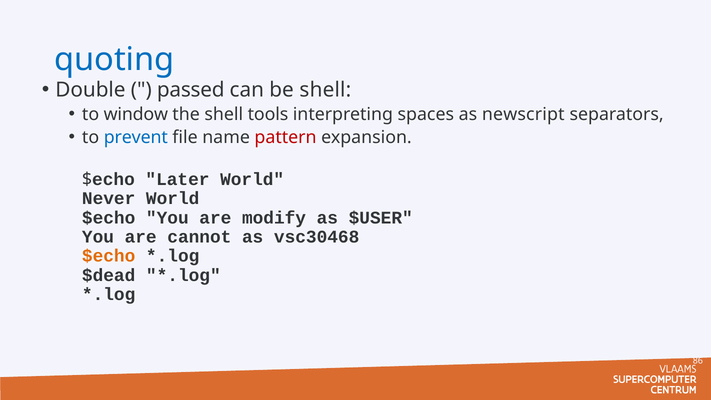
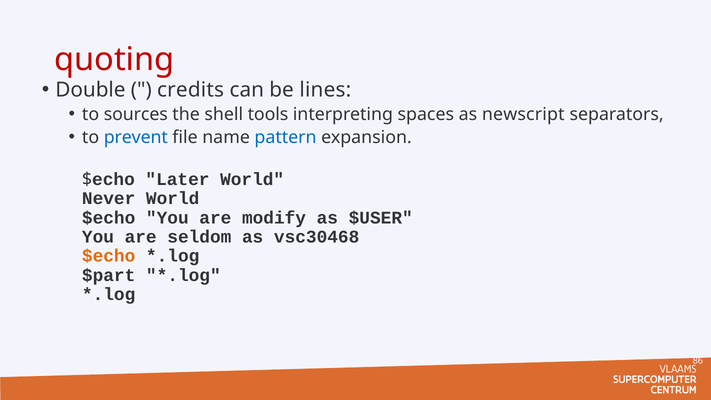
quoting colour: blue -> red (114, 60)
passed: passed -> credits (191, 90)
be shell: shell -> lines (325, 90)
window: window -> sources (136, 114)
pattern colour: red -> blue (286, 137)
cannot: cannot -> seldom (199, 237)
$dead: $dead -> $part (109, 275)
